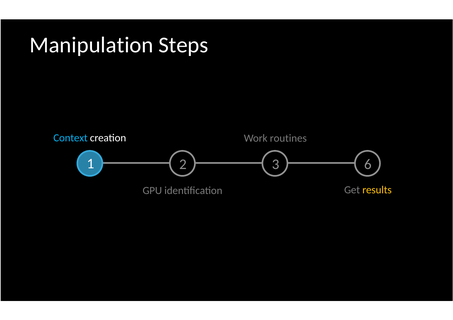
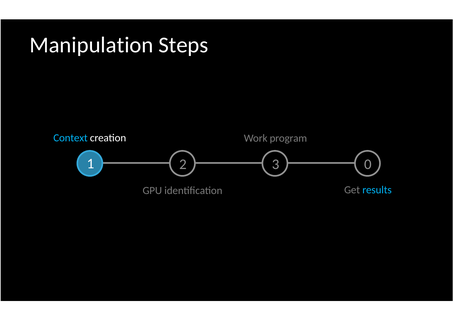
routines: routines -> program (288, 138)
6: 6 -> 0 (368, 164)
results colour: yellow -> light blue (377, 190)
